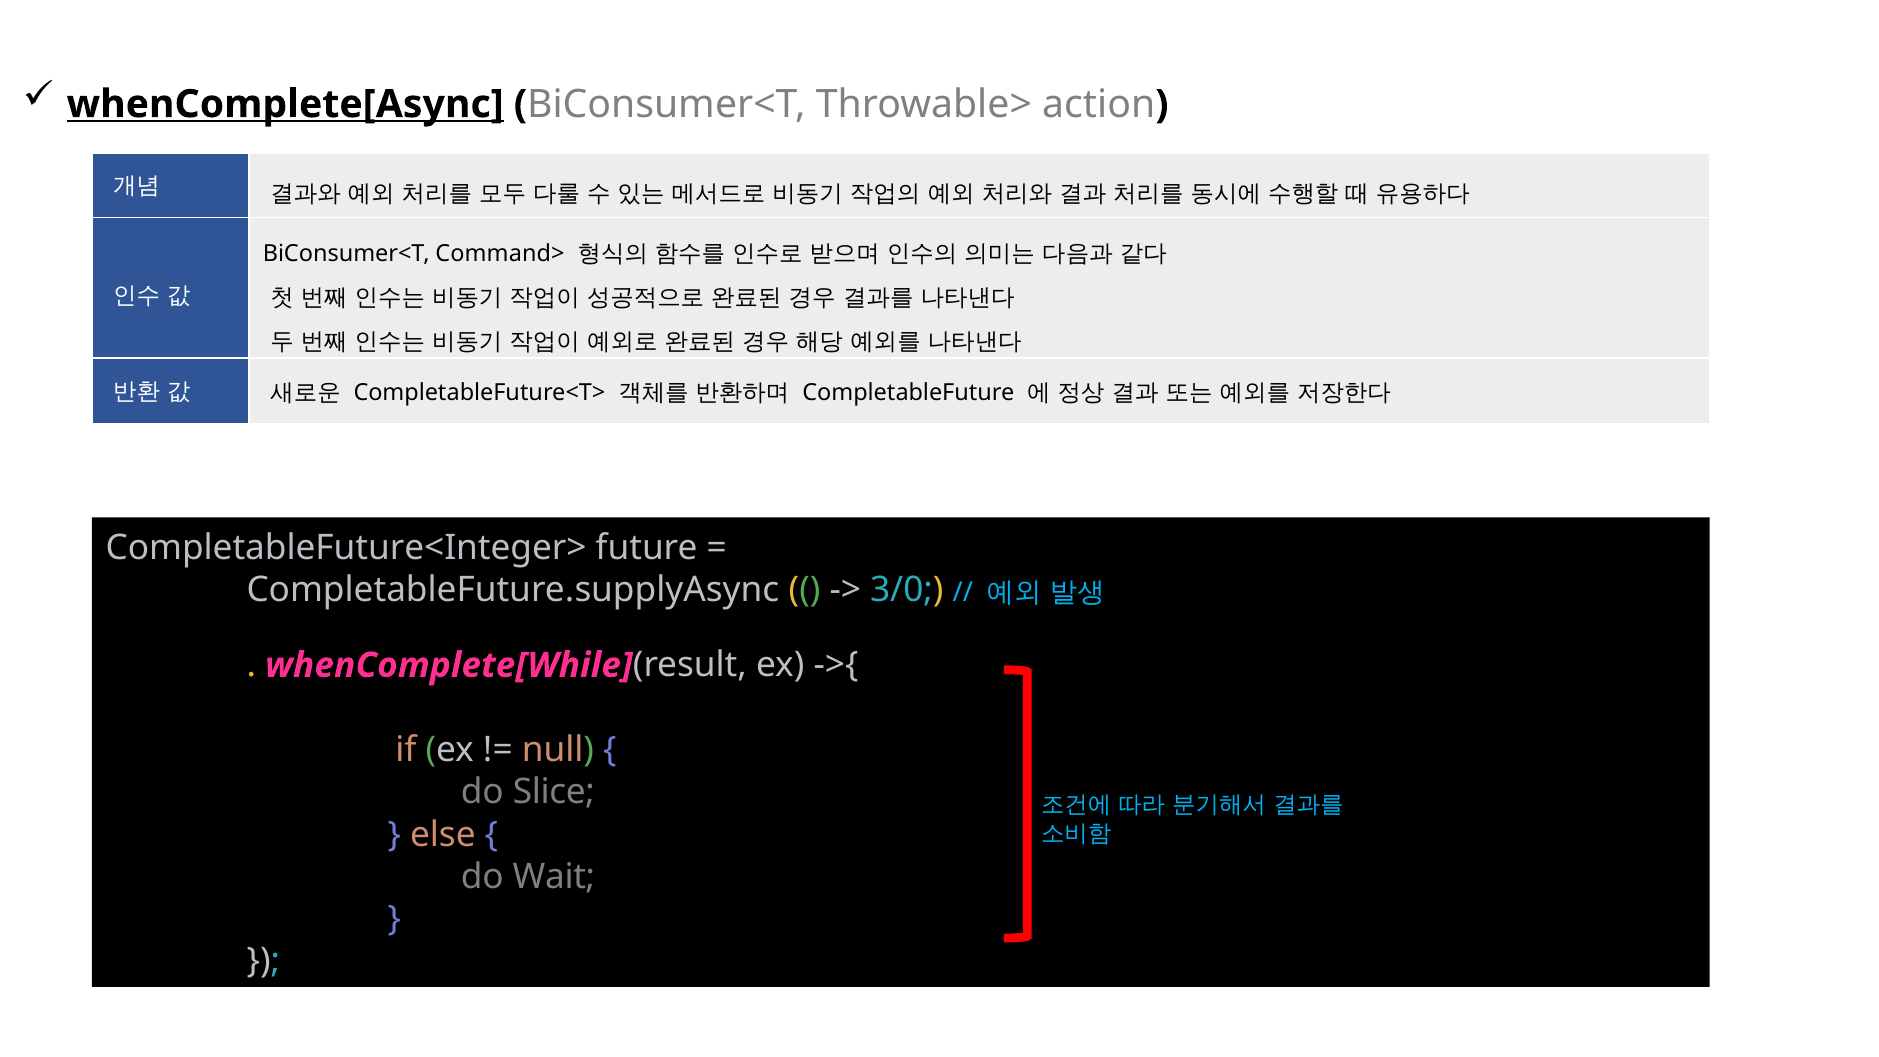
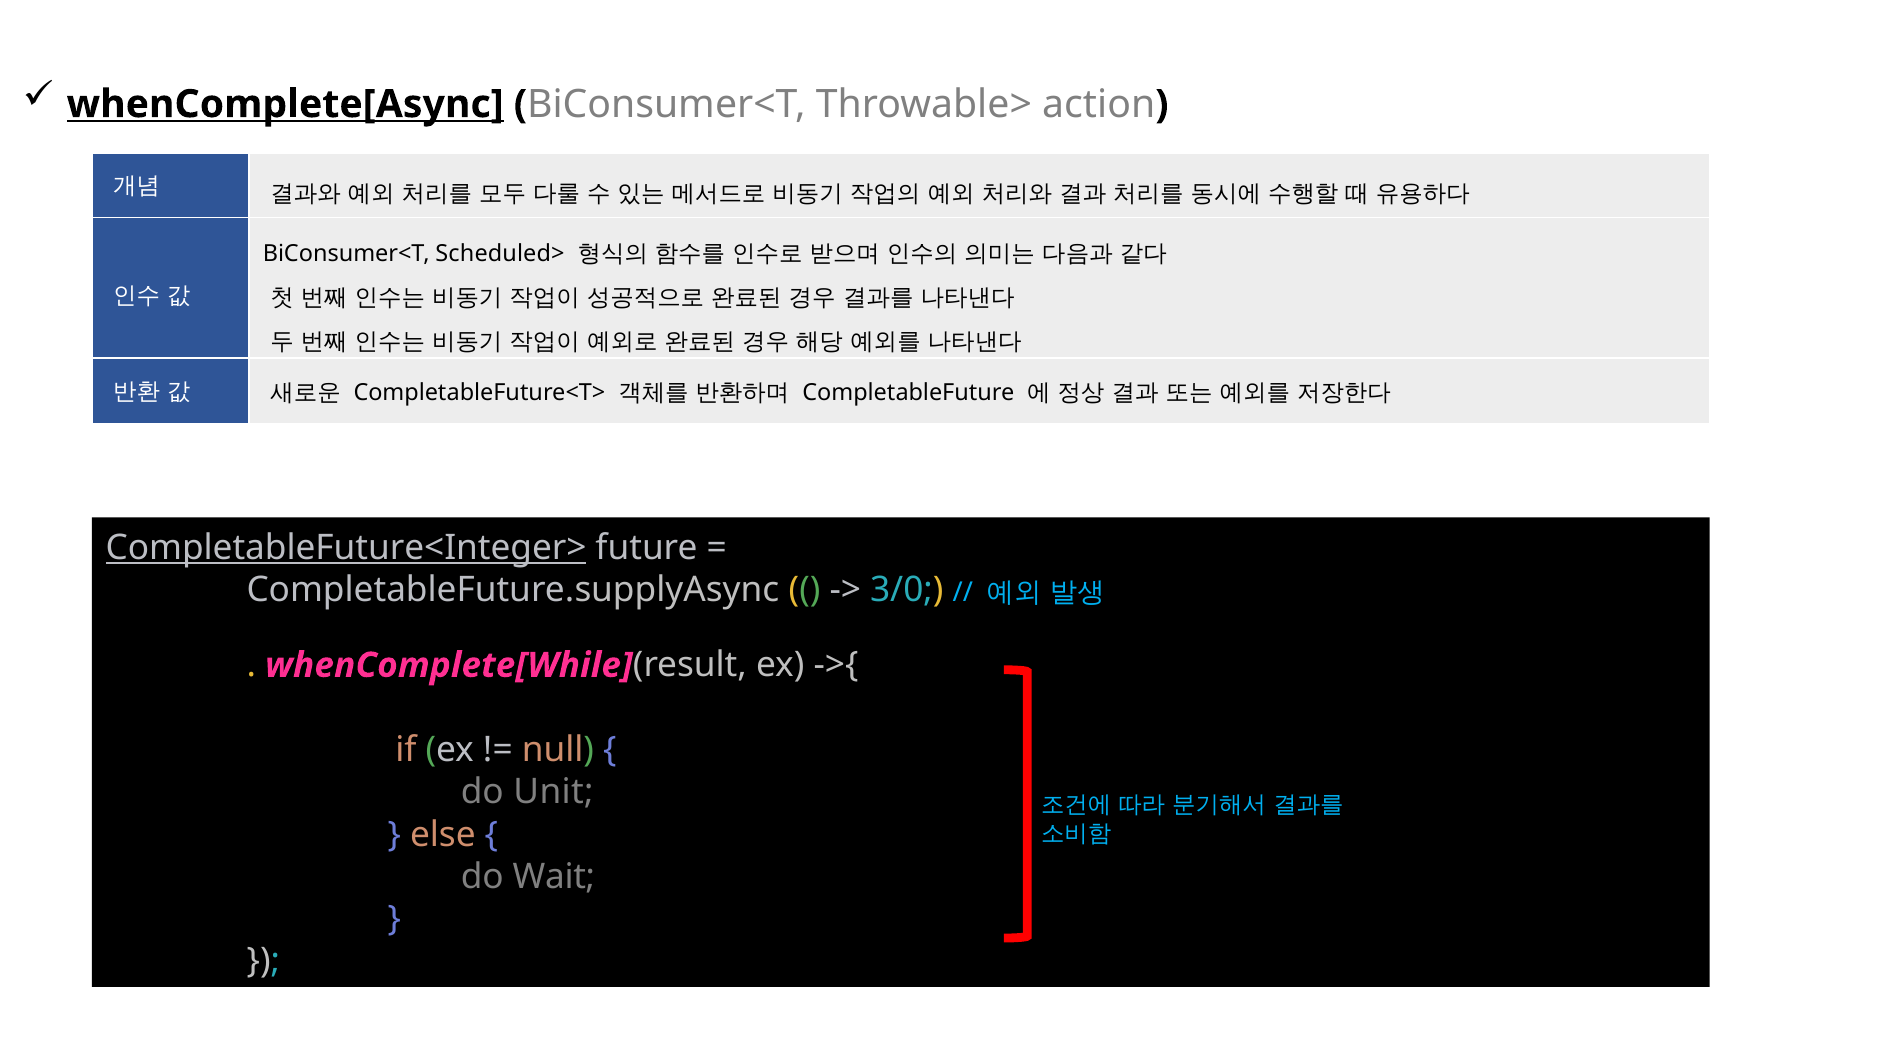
Command>: Command> -> Scheduled> (500, 254)
CompletableFuture<Integer> underline: none -> present (346, 548)
Slice: Slice -> Unit (554, 792)
